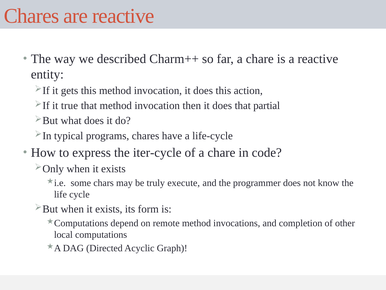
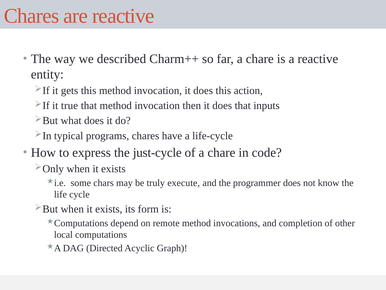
partial: partial -> inputs (267, 105)
iter-cycle: iter-cycle -> just-cycle (157, 152)
